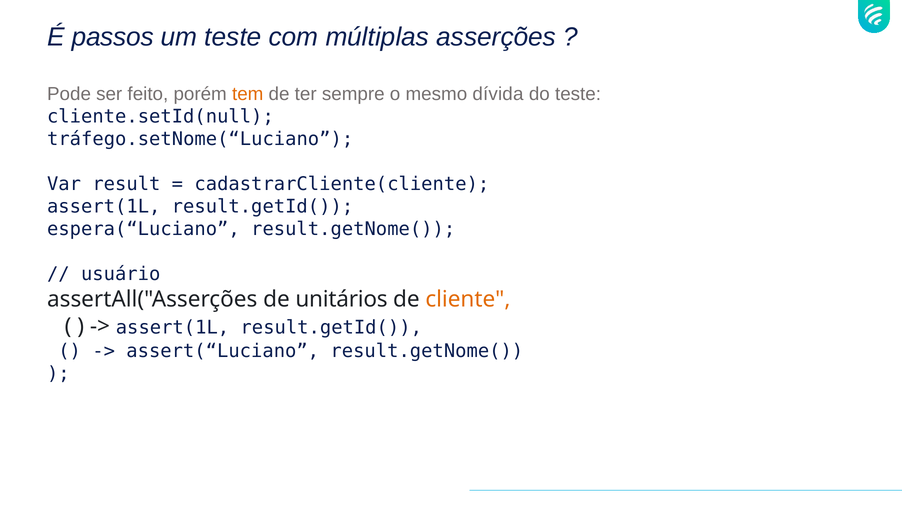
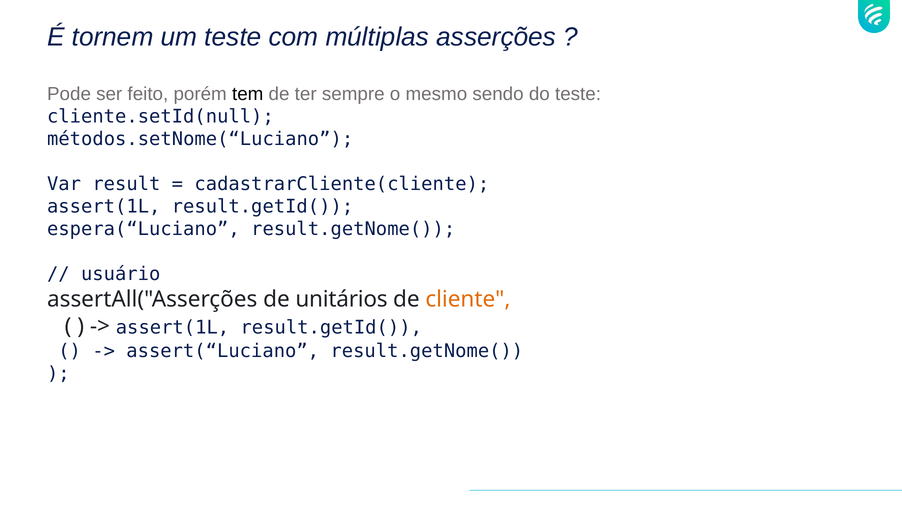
passos: passos -> tornem (113, 37)
tem colour: orange -> black (248, 94)
dívida: dívida -> sendo (498, 94)
tráfego.setNome(“Luciano: tráfego.setNome(“Luciano -> métodos.setNome(“Luciano (200, 139)
